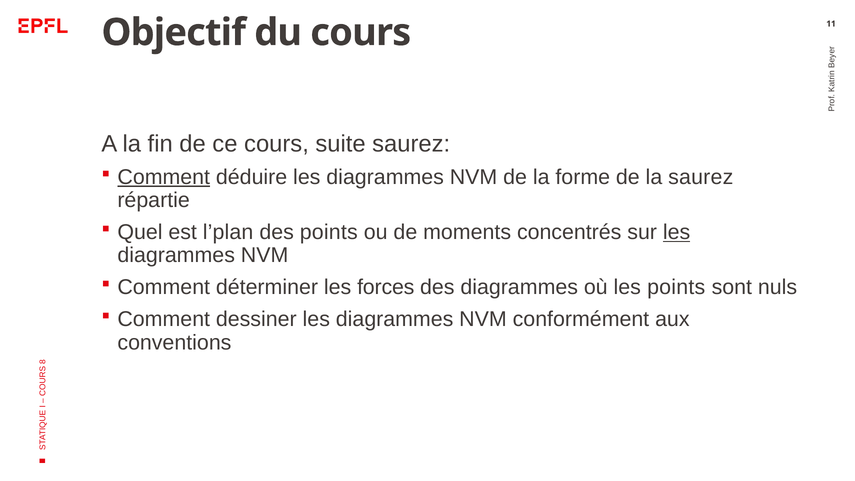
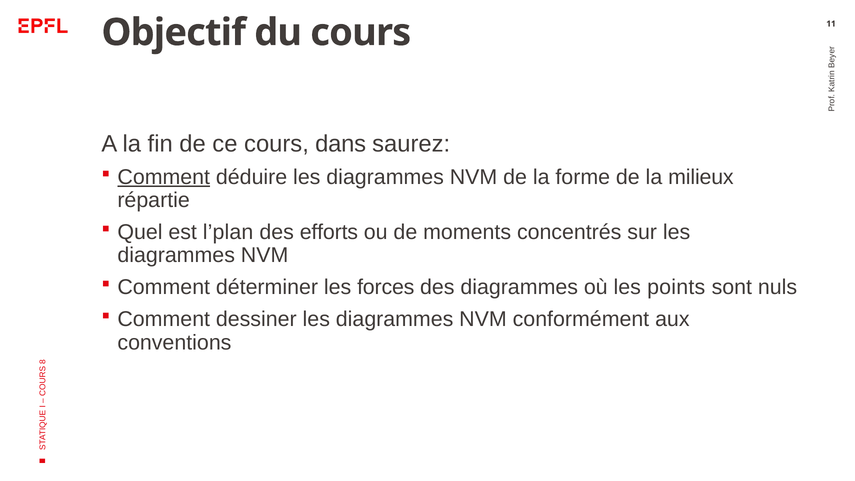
suite: suite -> dans (341, 144)
la saurez: saurez -> milieux (701, 177)
des points: points -> efforts (329, 232)
les underline: present -> none (677, 232)
